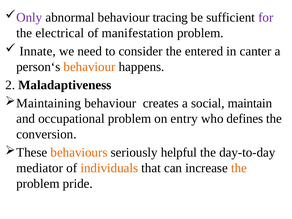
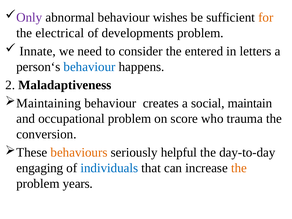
tracing: tracing -> wishes (170, 17)
for colour: purple -> orange (266, 17)
manifestation: manifestation -> developments (138, 33)
canter: canter -> letters (256, 51)
behaviour colour: orange -> blue (89, 67)
entry: entry -> score (184, 119)
defines: defines -> trauma (245, 119)
mediator: mediator -> engaging (40, 168)
individuals colour: orange -> blue (109, 168)
pride: pride -> years (78, 184)
